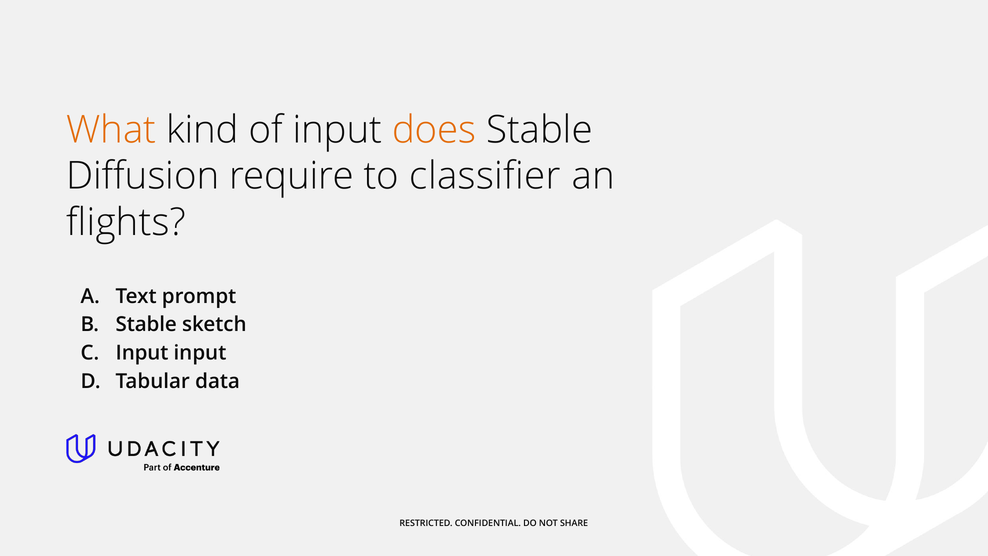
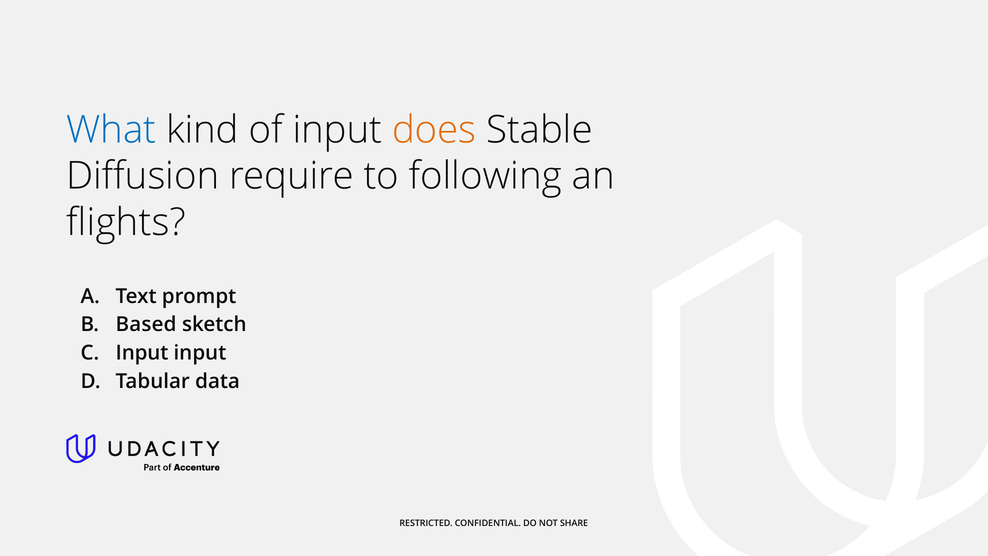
What colour: orange -> blue (111, 130)
classifier: classifier -> following (485, 176)
Stable: Stable -> Based (146, 325)
